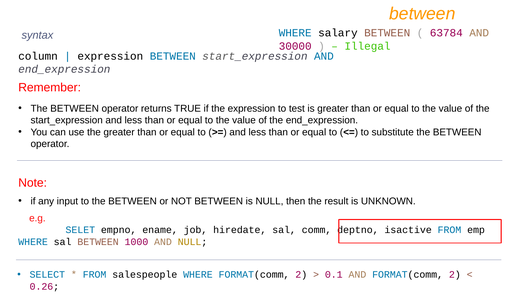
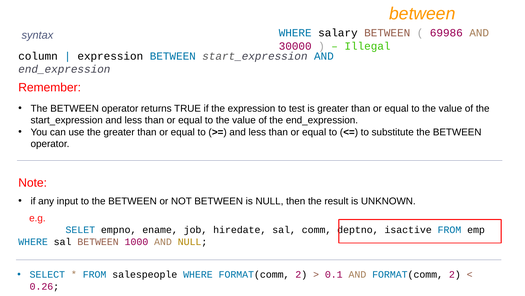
63784: 63784 -> 69986 (446, 33)
